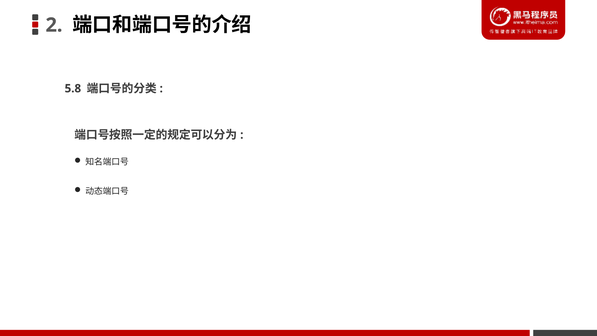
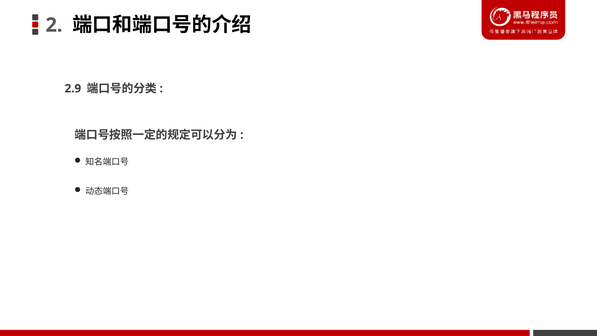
5.8: 5.8 -> 2.9 (73, 88)
